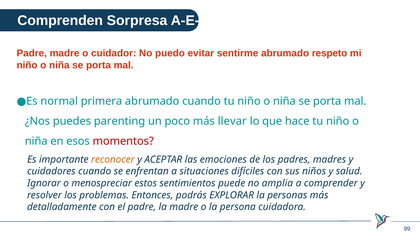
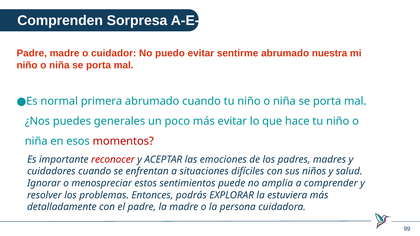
respeto: respeto -> nuestra (330, 53)
parenting: parenting -> generales (120, 121)
más llevar: llevar -> evitar (232, 121)
reconocer colour: orange -> red (113, 160)
personas: personas -> estuviera (287, 195)
